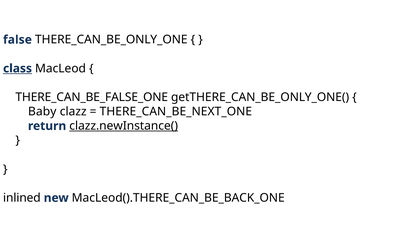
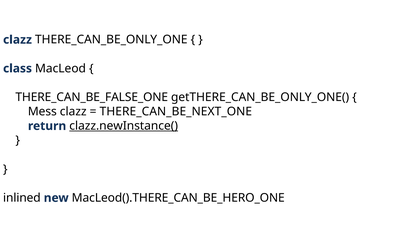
false: false -> clazz (17, 40)
class underline: present -> none (17, 69)
Baby: Baby -> Mess (42, 112)
MacLeod().THERE_CAN_BE_BACK_ONE: MacLeod().THERE_CAN_BE_BACK_ONE -> MacLeod().THERE_CAN_BE_HERO_ONE (178, 198)
